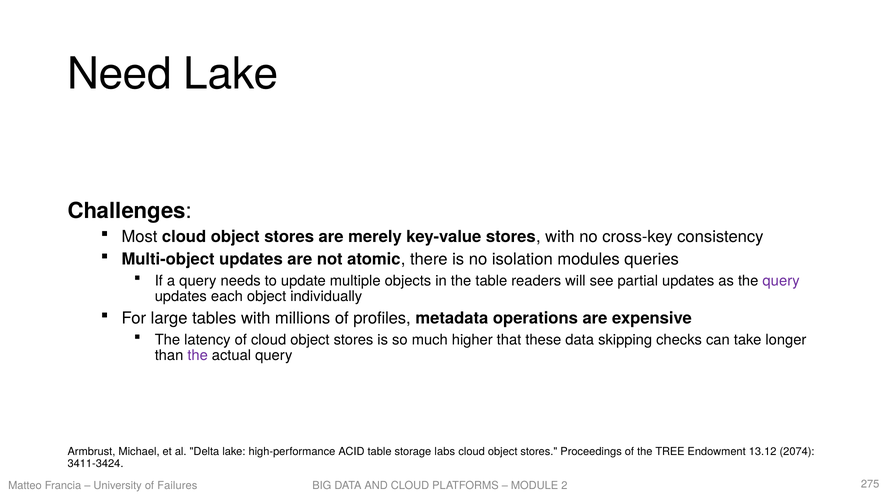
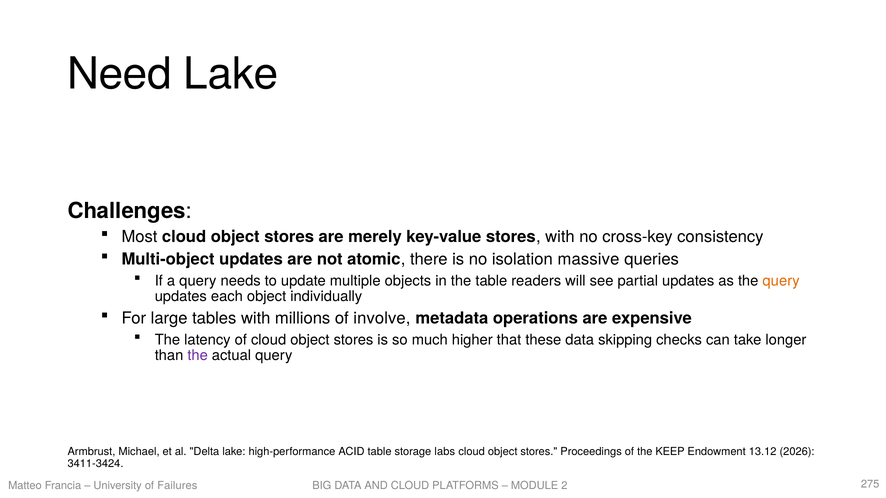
modules: modules -> massive (588, 259)
query colour: purple -> orange (781, 281)
profiles: profiles -> involve (382, 318)
TREE: TREE -> KEEP (670, 452)
2074: 2074 -> 2026 (797, 452)
